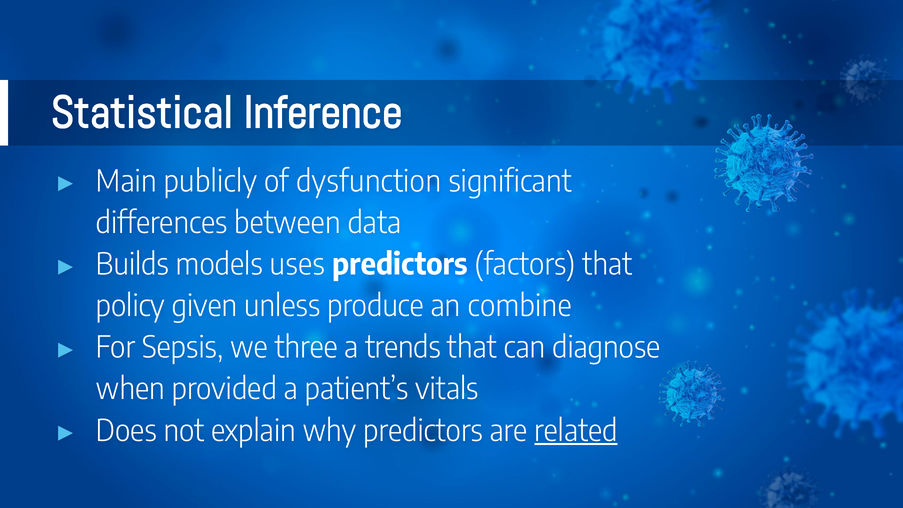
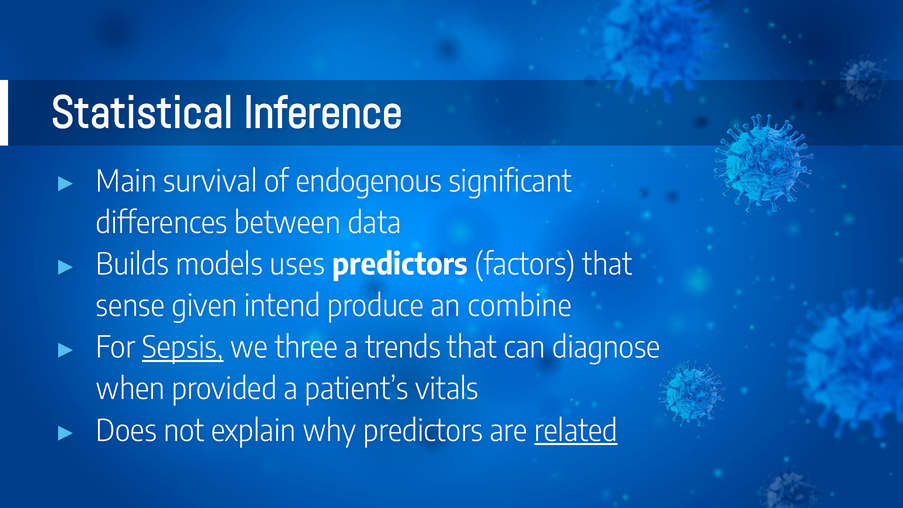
publicly: publicly -> survival (210, 182)
dysfunction: dysfunction -> endogenous (369, 182)
policy: policy -> sense (130, 306)
unless: unless -> intend (282, 306)
Sepsis underline: none -> present (183, 348)
